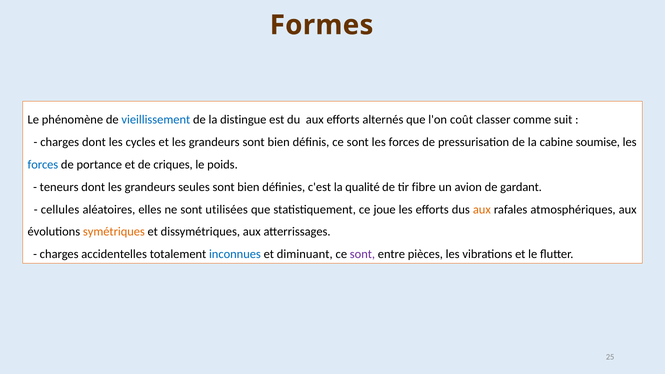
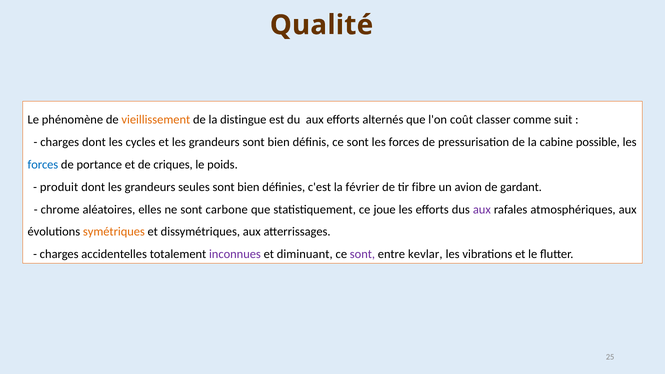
Formes: Formes -> Qualité (322, 25)
vieillissement colour: blue -> orange (156, 120)
soumise: soumise -> possible (598, 142)
teneurs: teneurs -> produit (59, 187)
qualité: qualité -> février (362, 187)
cellules: cellules -> chrome (60, 209)
utilisées: utilisées -> carbone (227, 209)
aux colour: orange -> purple (482, 209)
inconnues colour: blue -> purple (235, 254)
pièces: pièces -> kevlar (425, 254)
